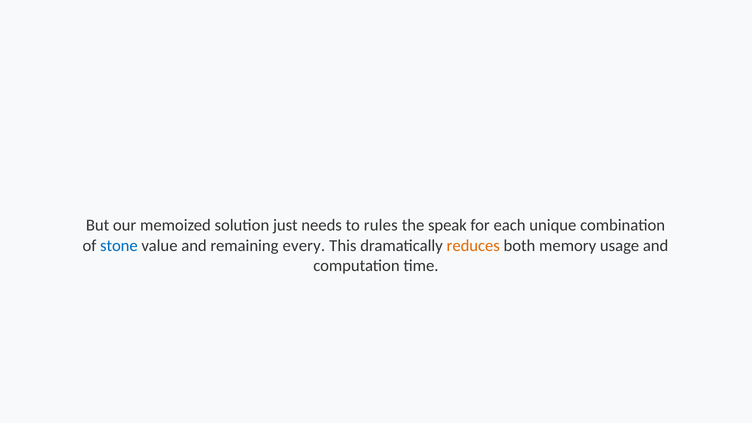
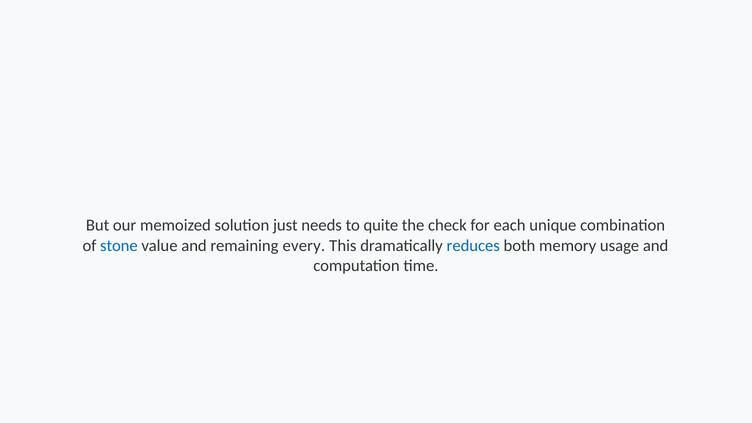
rules: rules -> quite (381, 225)
speak: speak -> check (447, 225)
reduces colour: orange -> blue (473, 246)
